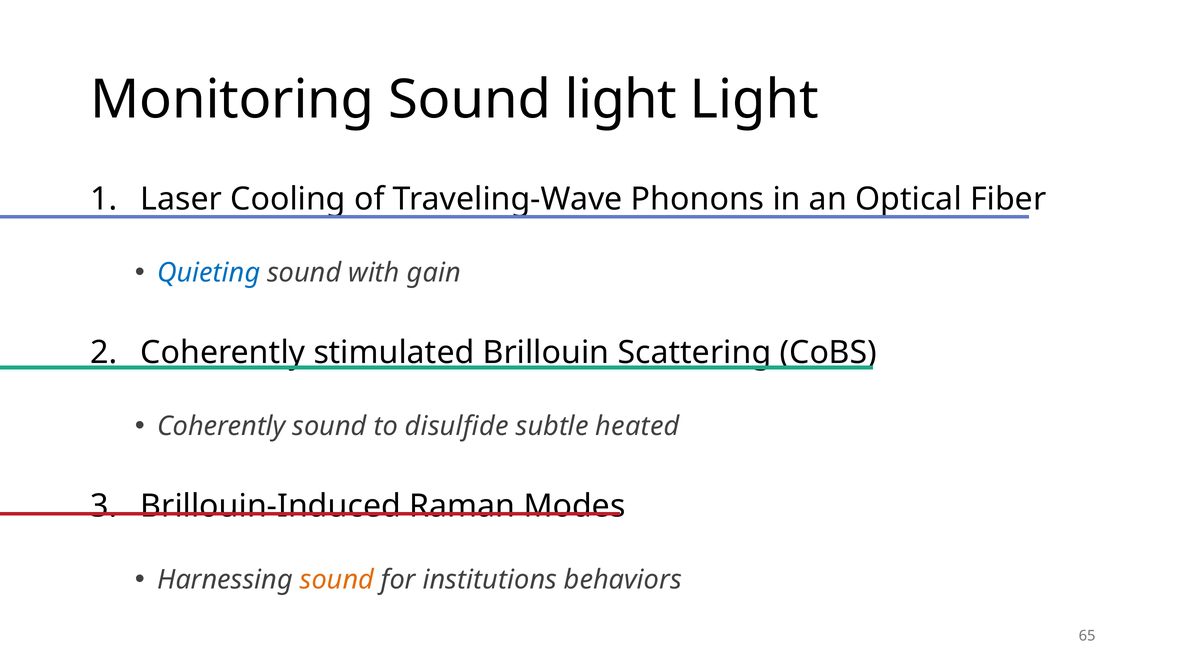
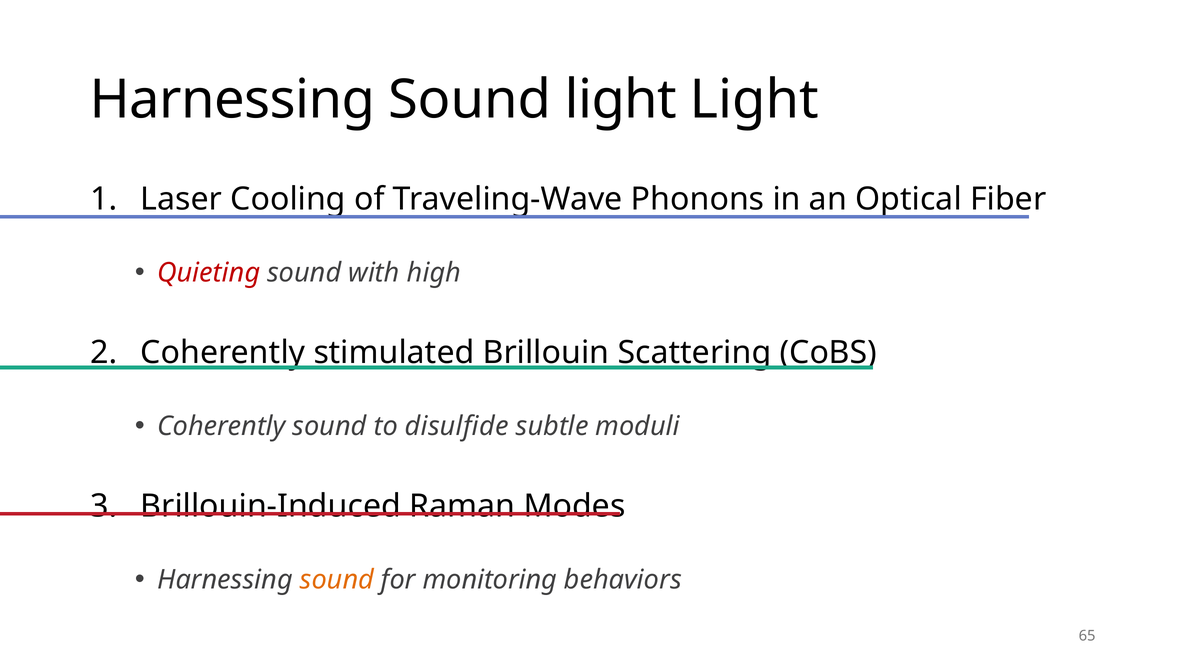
Monitoring: Monitoring -> Harnessing (232, 100)
Quieting colour: blue -> red (209, 273)
gain: gain -> high (434, 273)
heated: heated -> moduli (638, 426)
institutions: institutions -> monitoring (490, 580)
